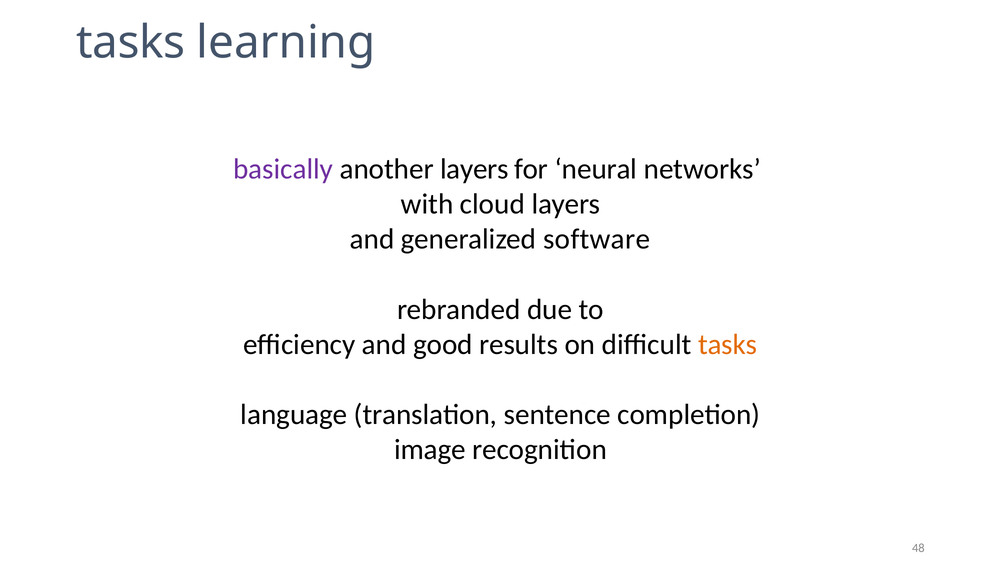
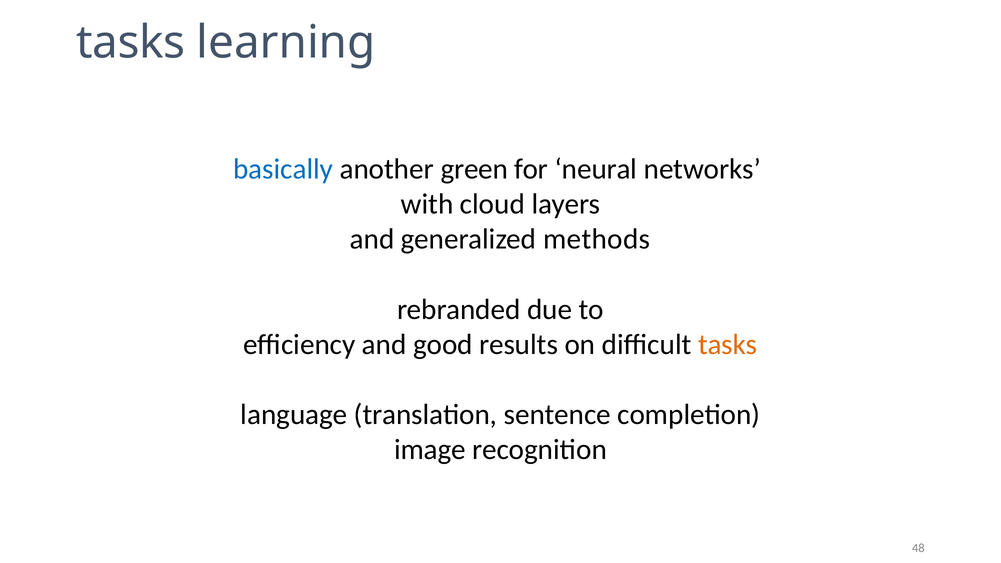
basically colour: purple -> blue (283, 169)
another layers: layers -> green (474, 169)
software: software -> methods (597, 239)
